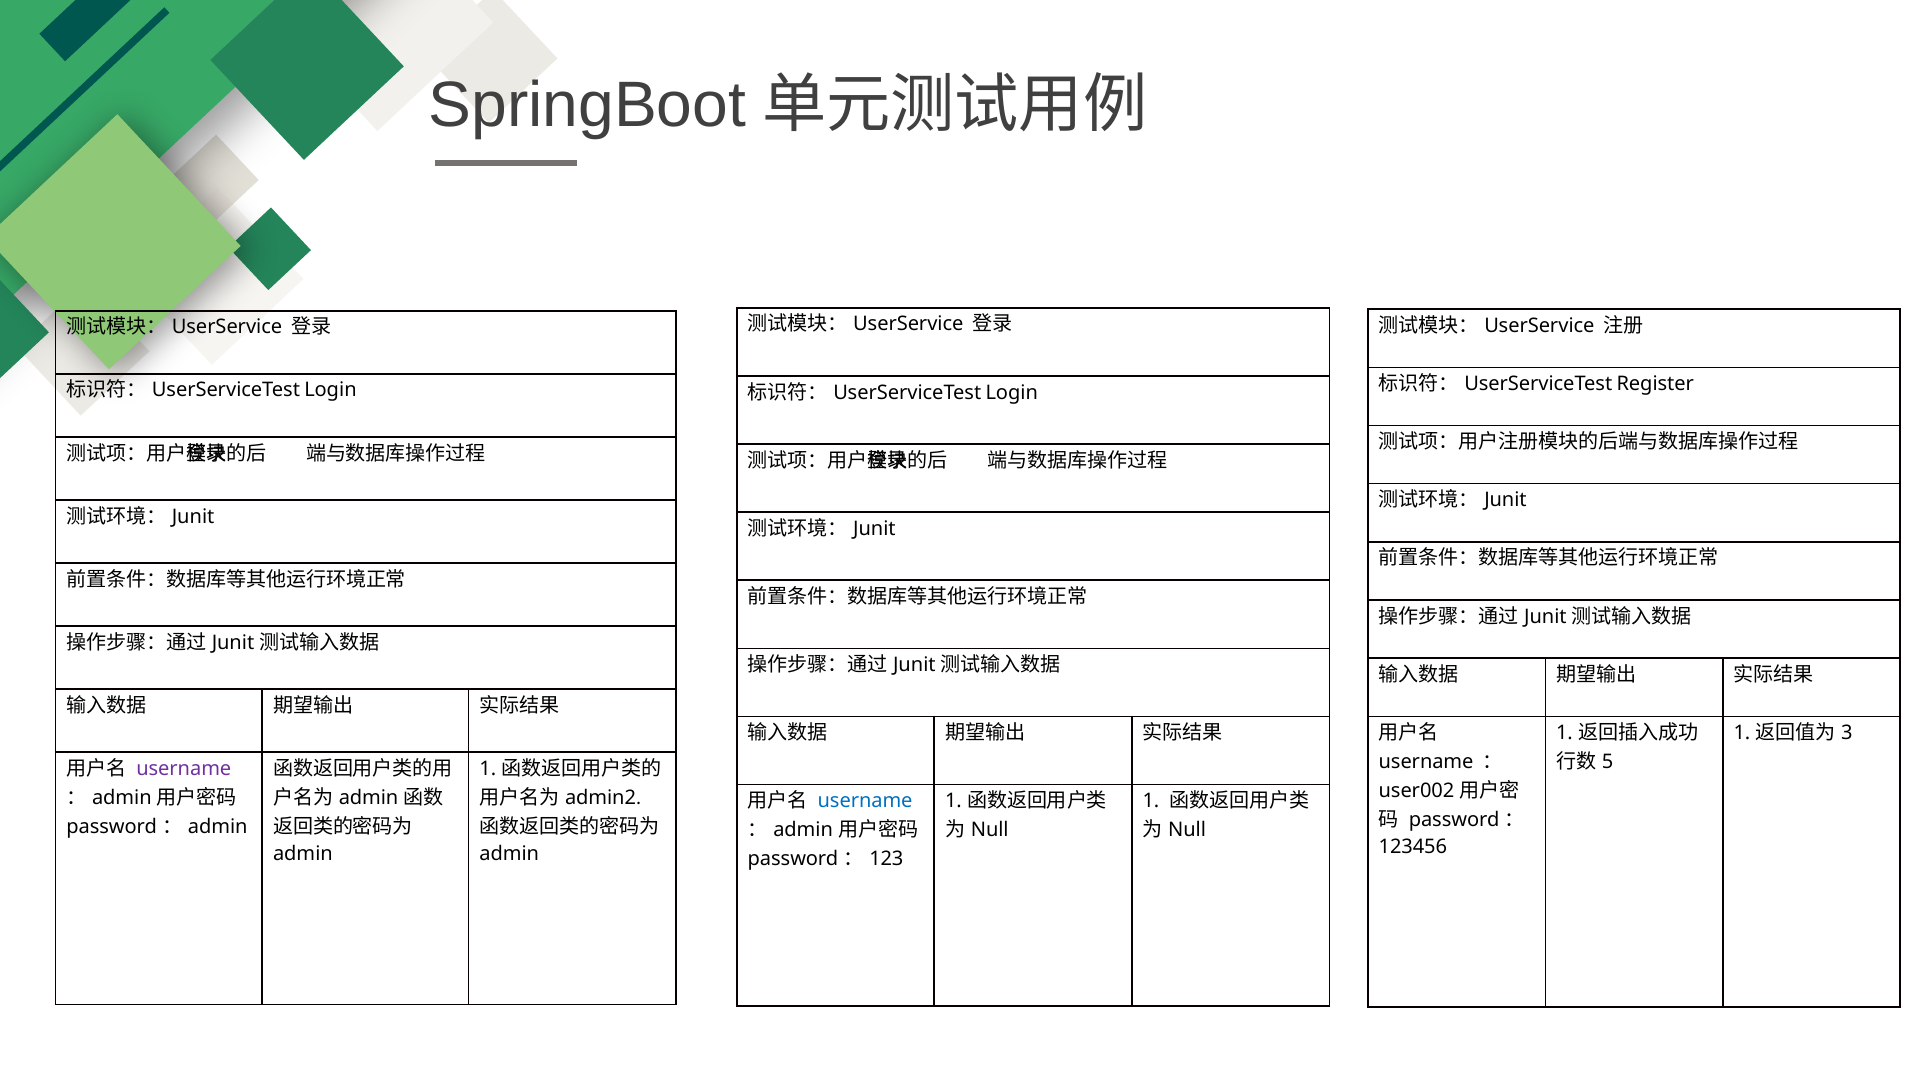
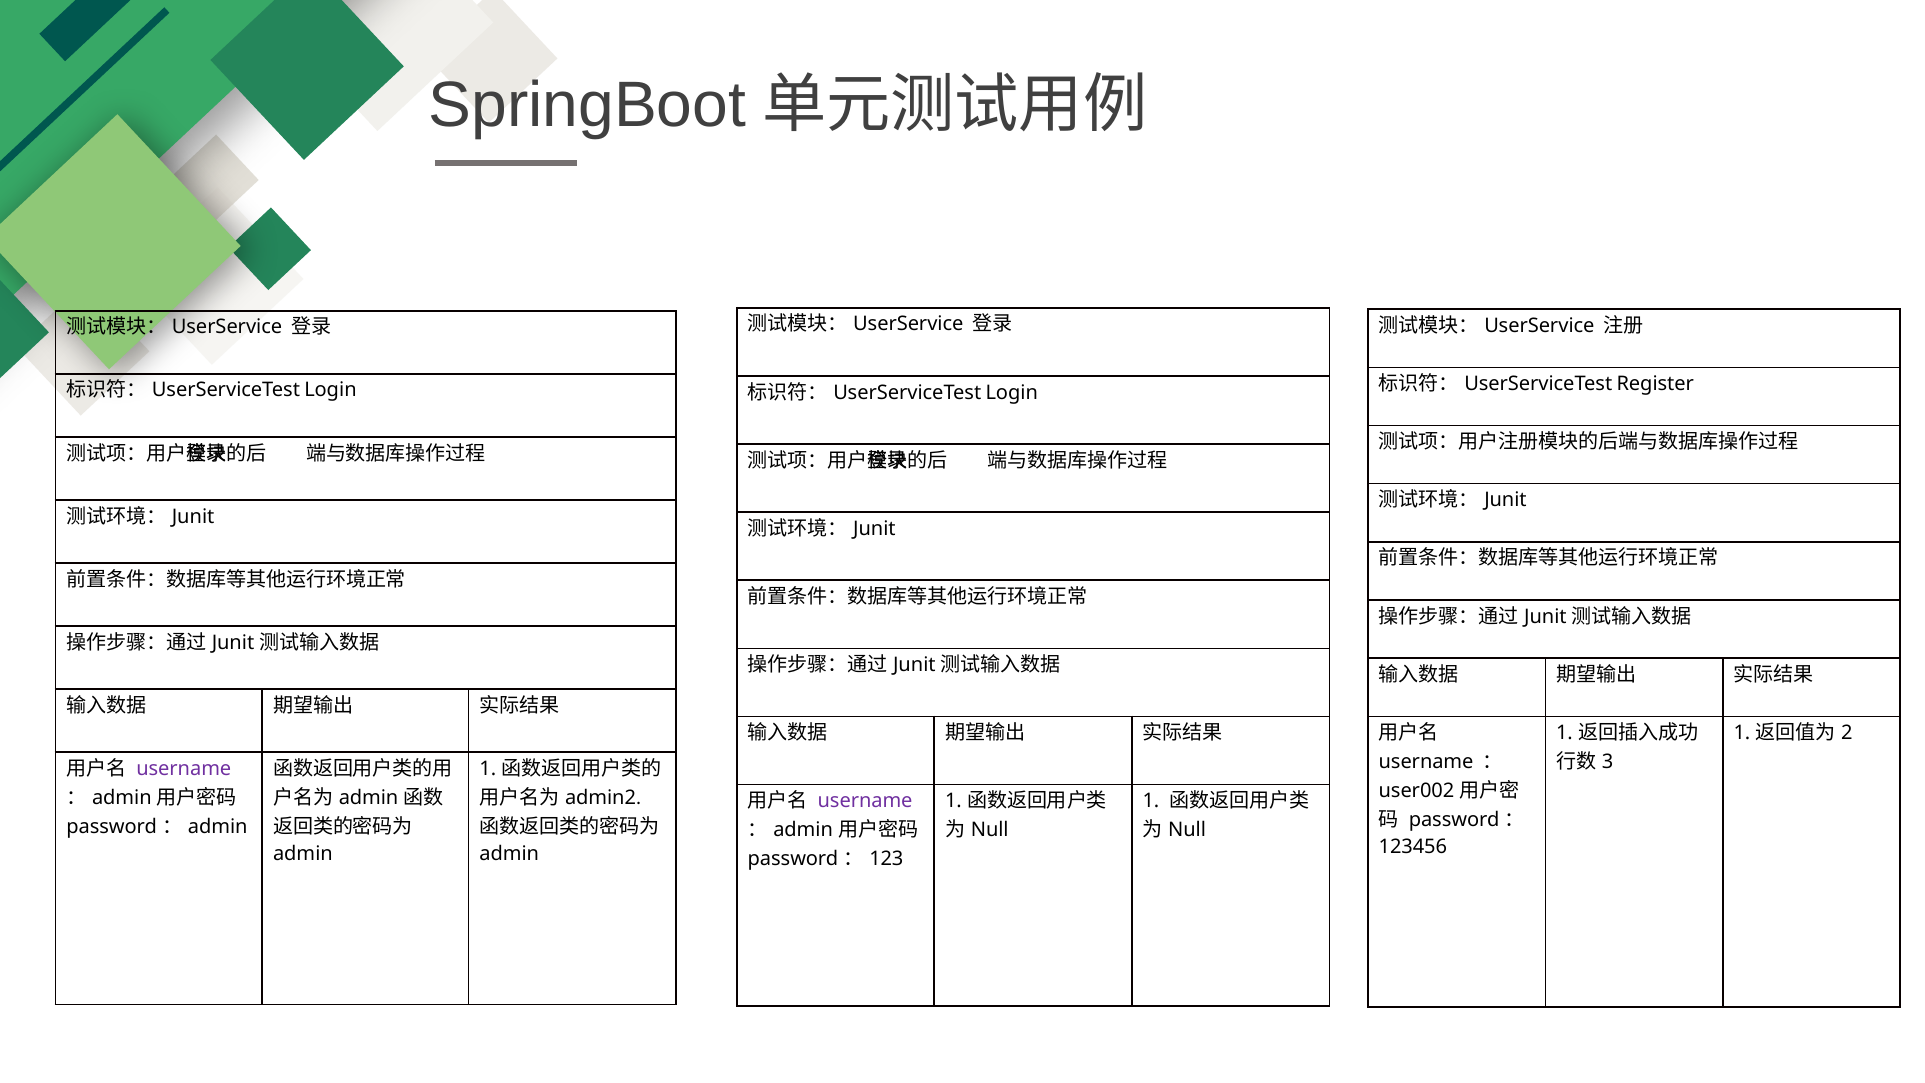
3: 3 -> 2 (1847, 733)
5: 5 -> 3 (1608, 762)
username colour: blue -> purple (865, 801)
